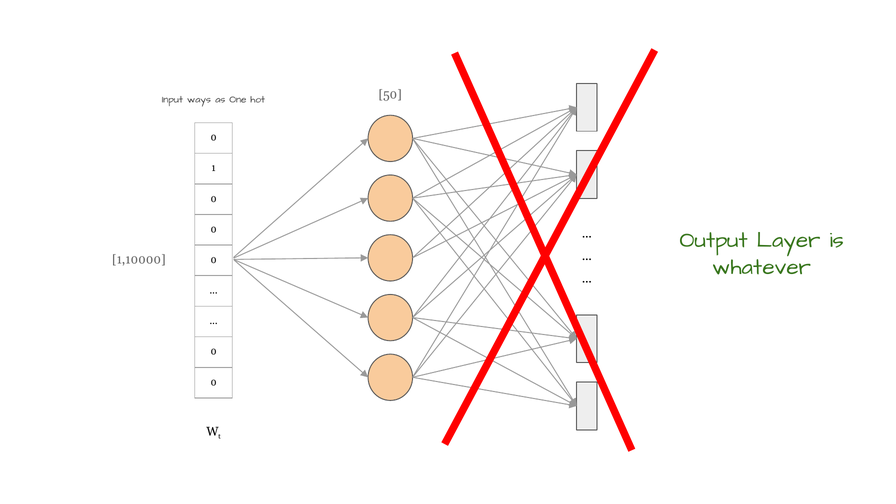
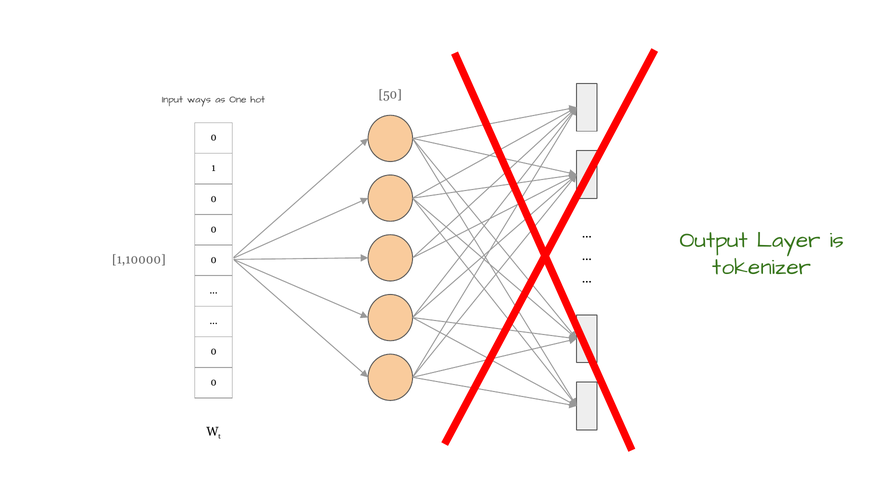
whatever: whatever -> tokenizer (762, 267)
